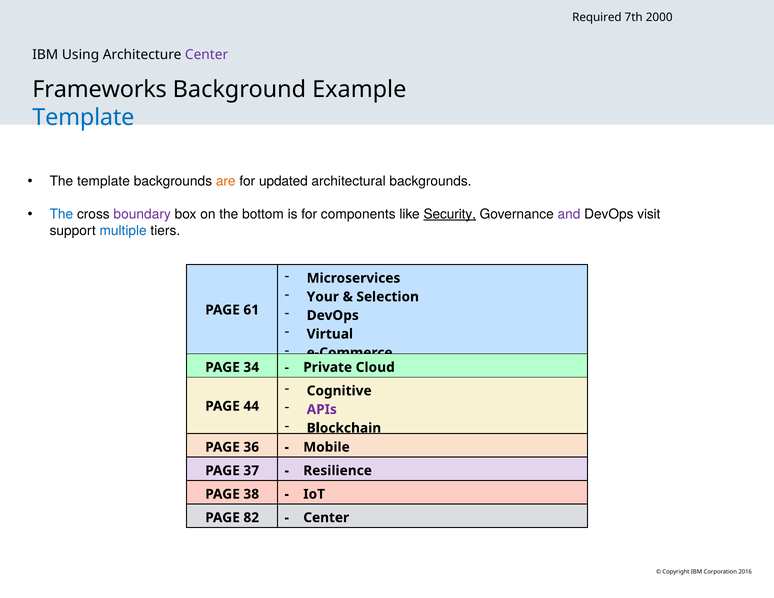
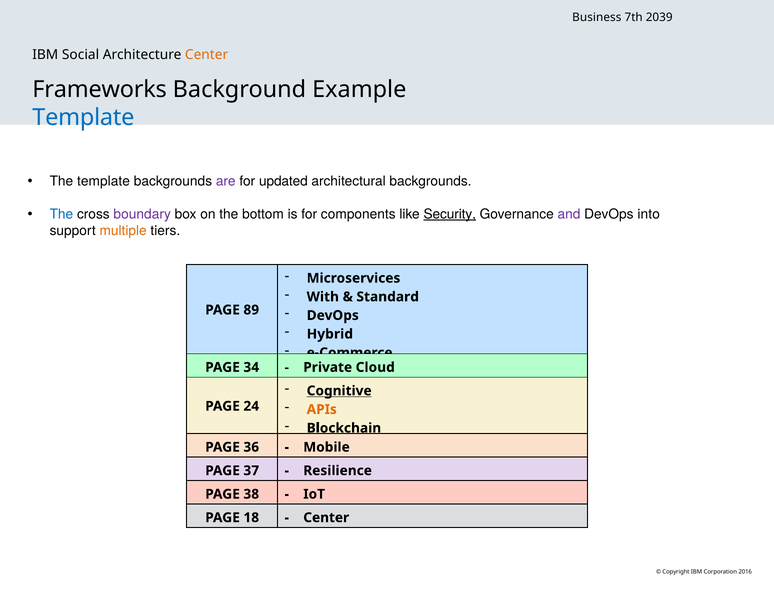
Required: Required -> Business (597, 17)
2000: 2000 -> 2039 (659, 17)
Using: Using -> Social (81, 55)
Center colour: purple -> orange (207, 55)
are colour: orange -> purple (226, 181)
visit: visit -> into (649, 214)
multiple colour: blue -> orange (123, 231)
Your: Your -> With (323, 297)
Selection: Selection -> Standard (388, 297)
61: 61 -> 89 (251, 310)
Virtual: Virtual -> Hybrid (330, 334)
Cognitive underline: none -> present (339, 391)
APIs colour: purple -> orange (322, 410)
44: 44 -> 24 (251, 406)
82: 82 -> 18 (251, 518)
